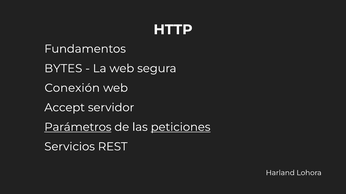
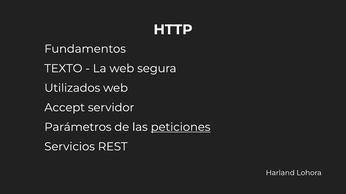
BYTES: BYTES -> TEXTO (63, 69)
Conexión: Conexión -> Utilizados (72, 88)
Parámetros underline: present -> none (78, 127)
